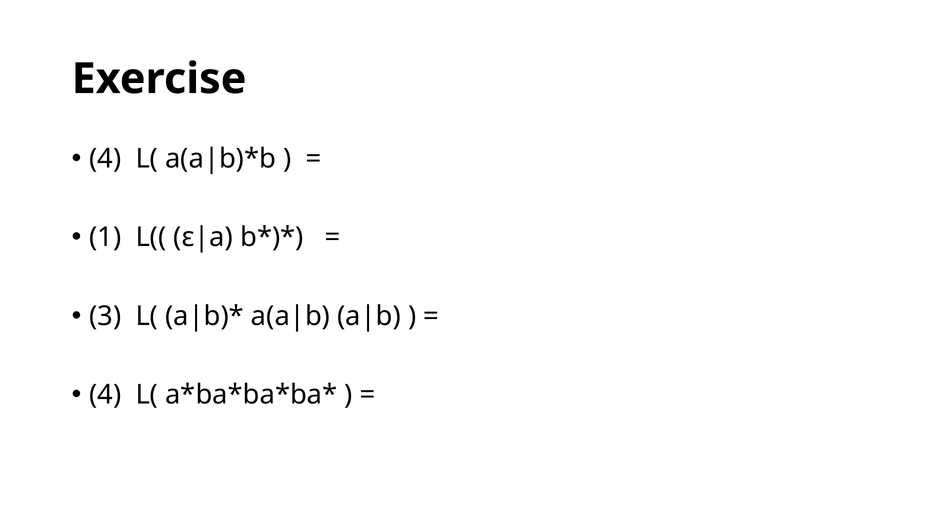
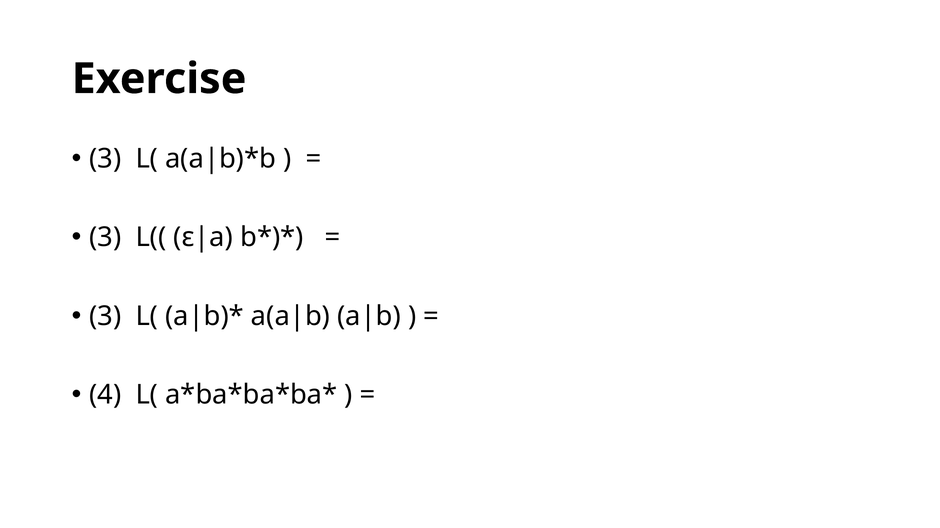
4: 4 -> 3 (105, 159)
1: 1 -> 3 (105, 238)
